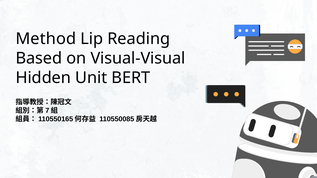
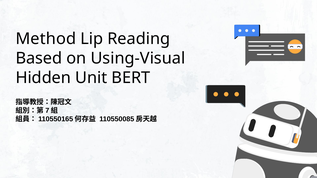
Visual-Visual: Visual-Visual -> Using-Visual (138, 58)
